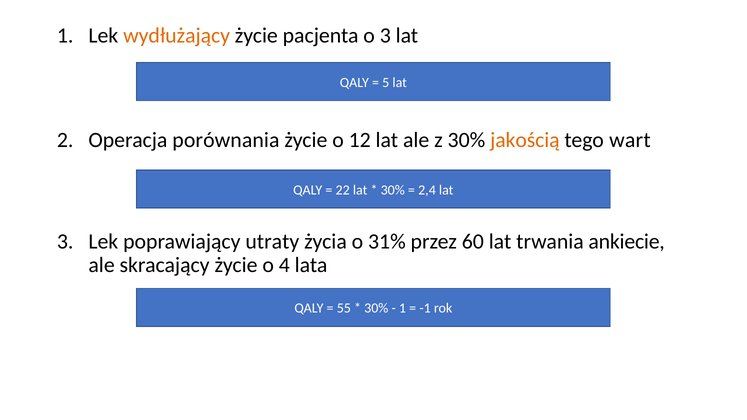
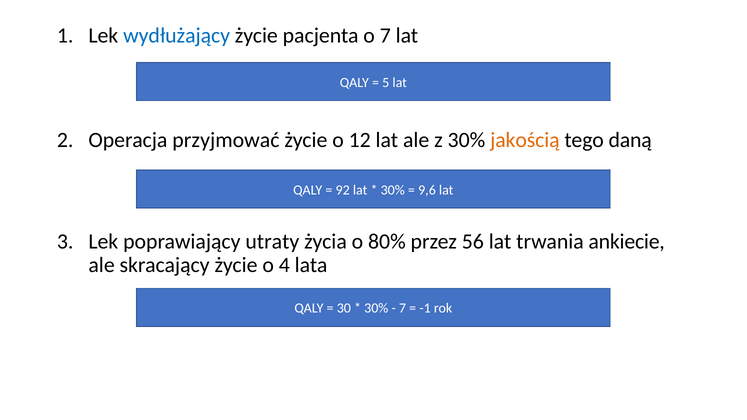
wydłużający colour: orange -> blue (177, 35)
o 3: 3 -> 7 (385, 35)
porównania: porównania -> przyjmować (226, 140)
wart: wart -> daną (630, 140)
22: 22 -> 92 (343, 190)
2,4: 2,4 -> 9,6 (427, 190)
31%: 31% -> 80% (387, 242)
60: 60 -> 56 (473, 242)
55: 55 -> 30 (344, 308)
1: 1 -> 7 (403, 308)
